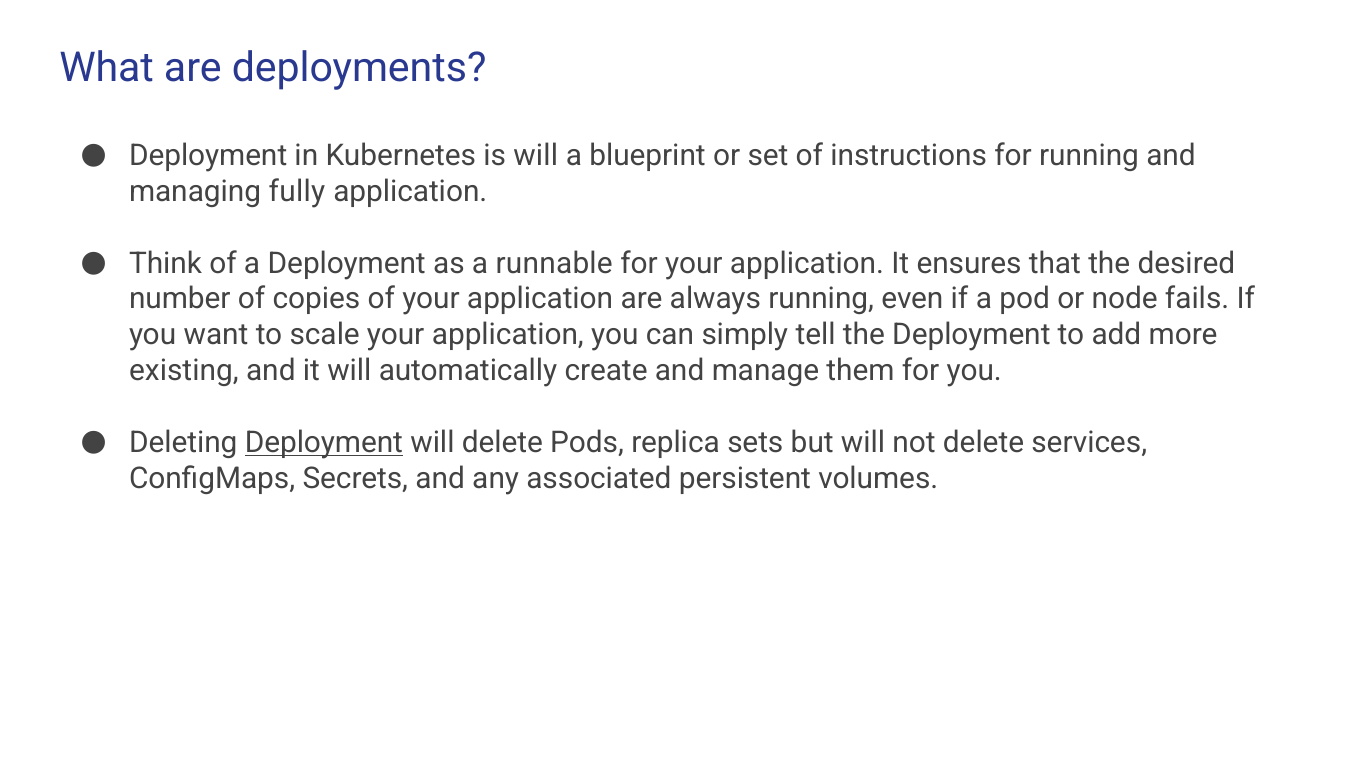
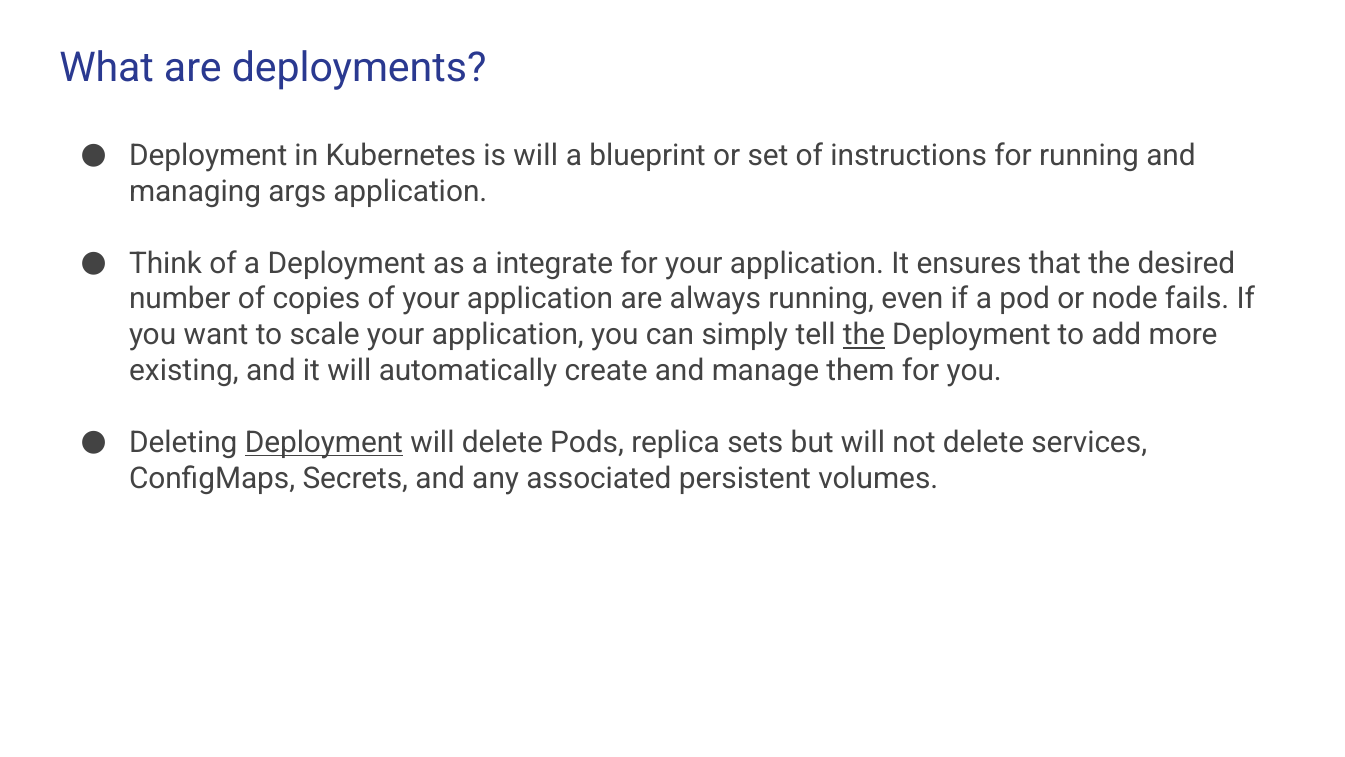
fully: fully -> args (297, 191)
runnable: runnable -> integrate (554, 263)
the underline: none -> present (864, 335)
